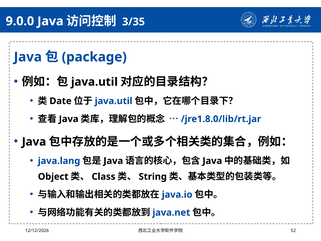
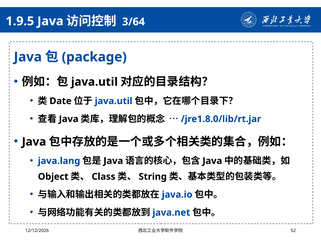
9.0.0: 9.0.0 -> 1.9.5 (20, 21)
3/35: 3/35 -> 3/64 (134, 22)
